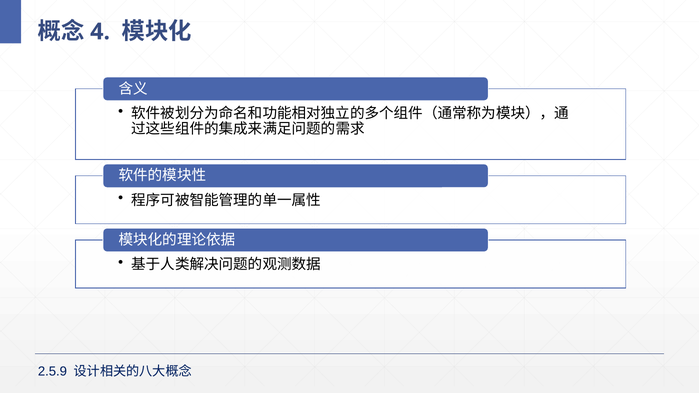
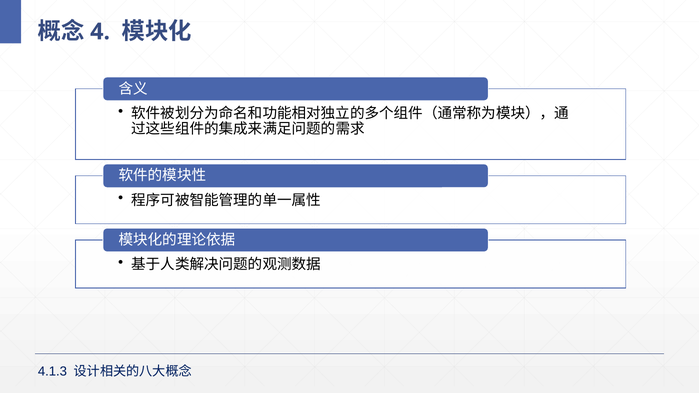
2.5.9: 2.5.9 -> 4.1.3 (52, 372)
